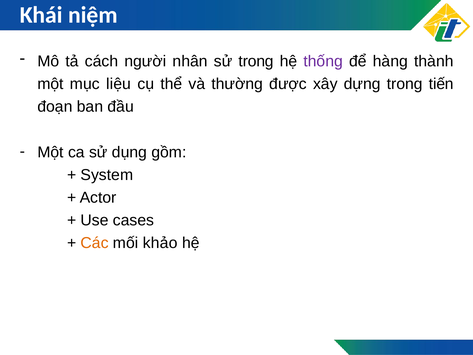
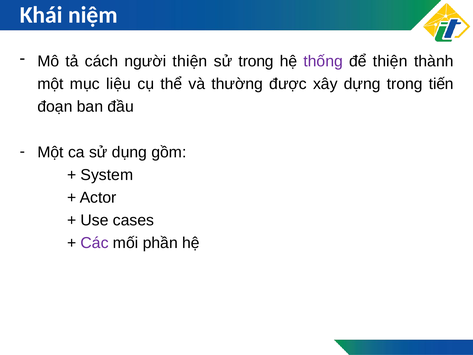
người nhân: nhân -> thiện (190, 61)
để hàng: hàng -> thiện (390, 61)
Các colour: orange -> purple (95, 243)
khảo: khảo -> phần (160, 243)
